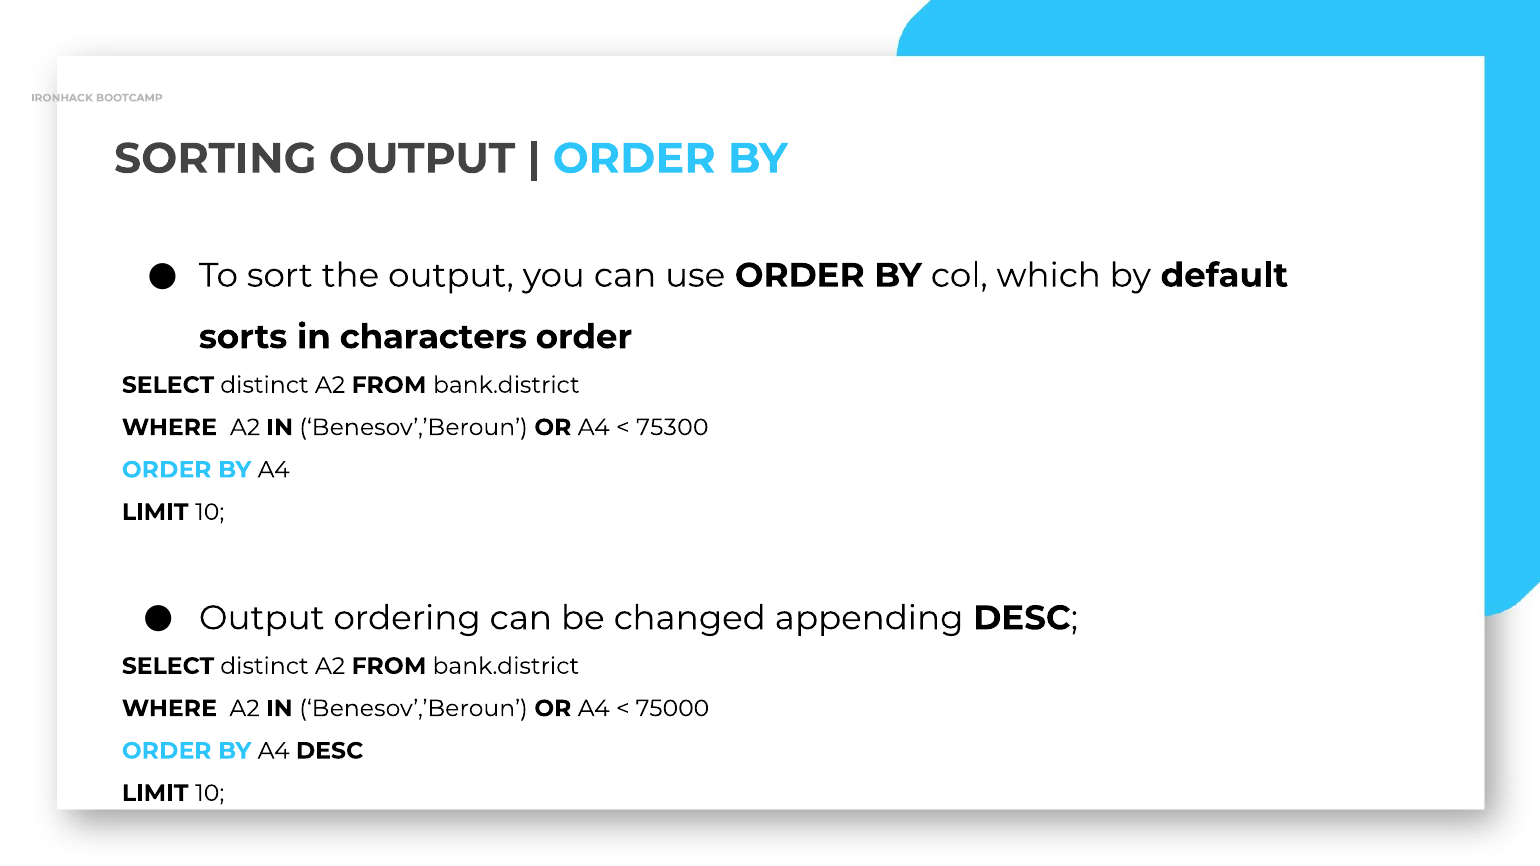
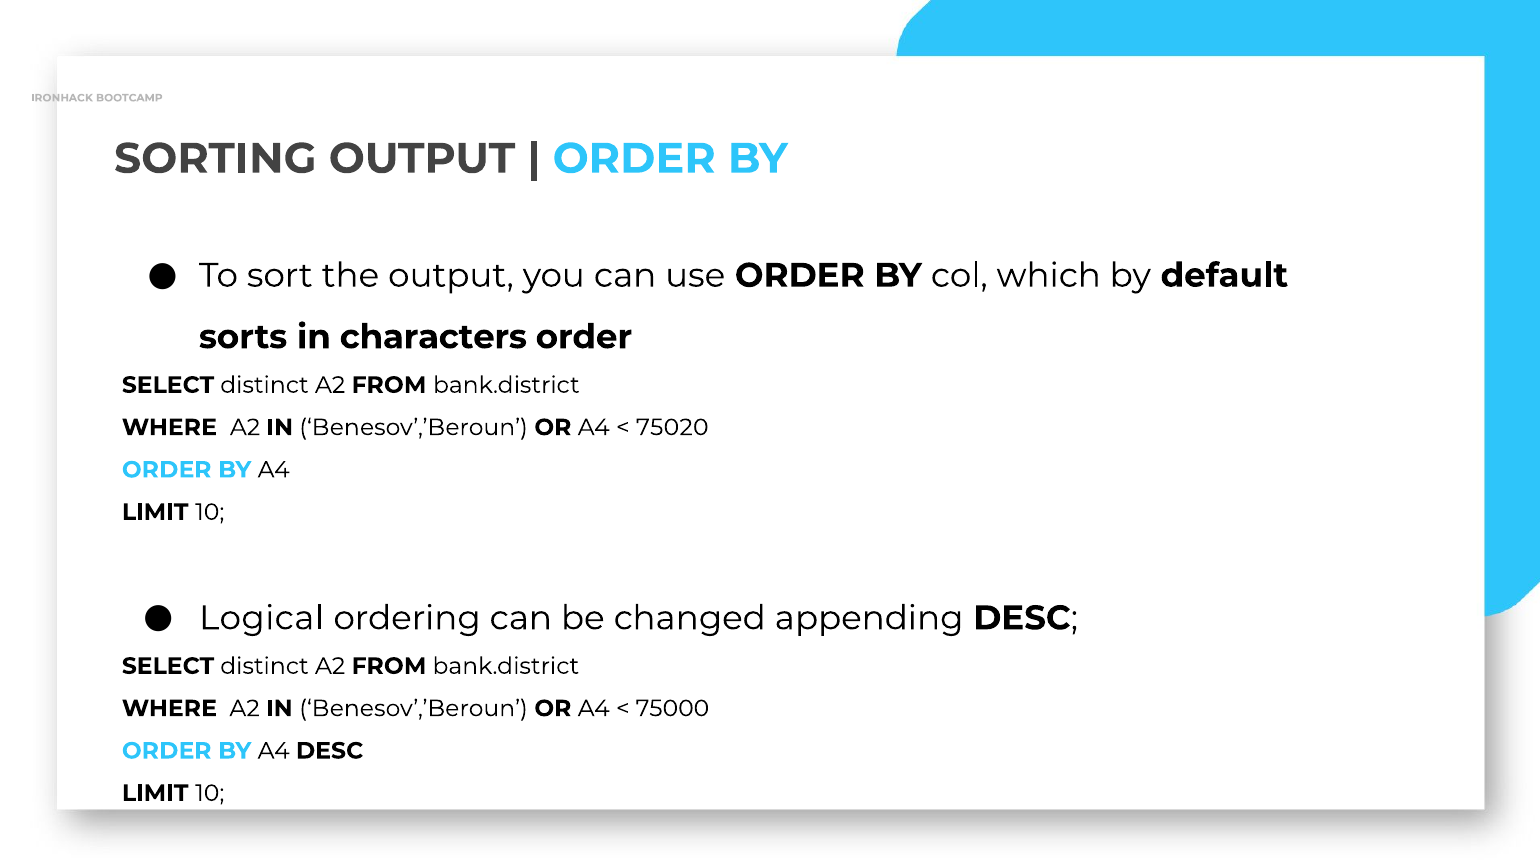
75300: 75300 -> 75020 (672, 427)
Output: Output -> Logical (262, 618)
